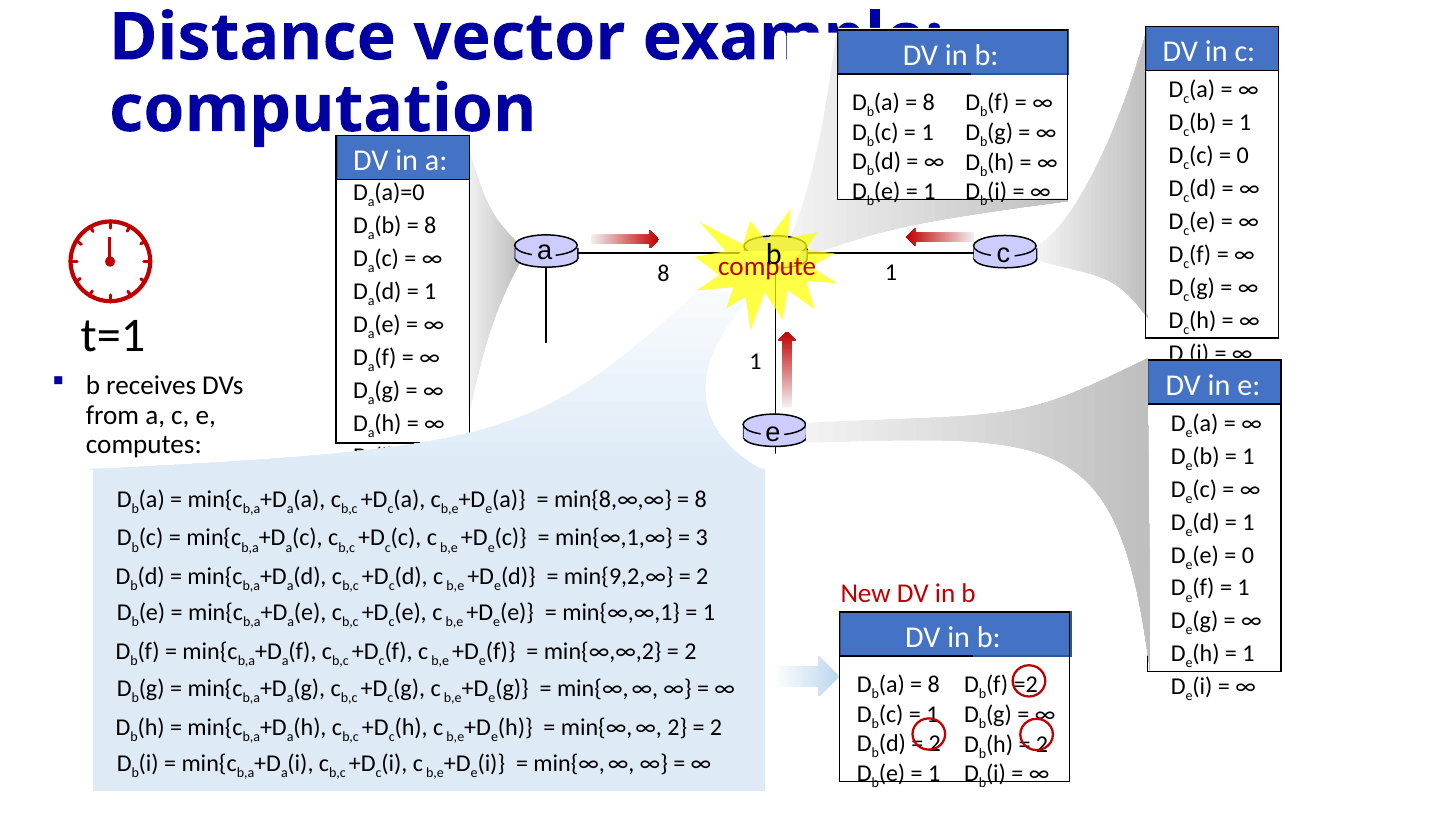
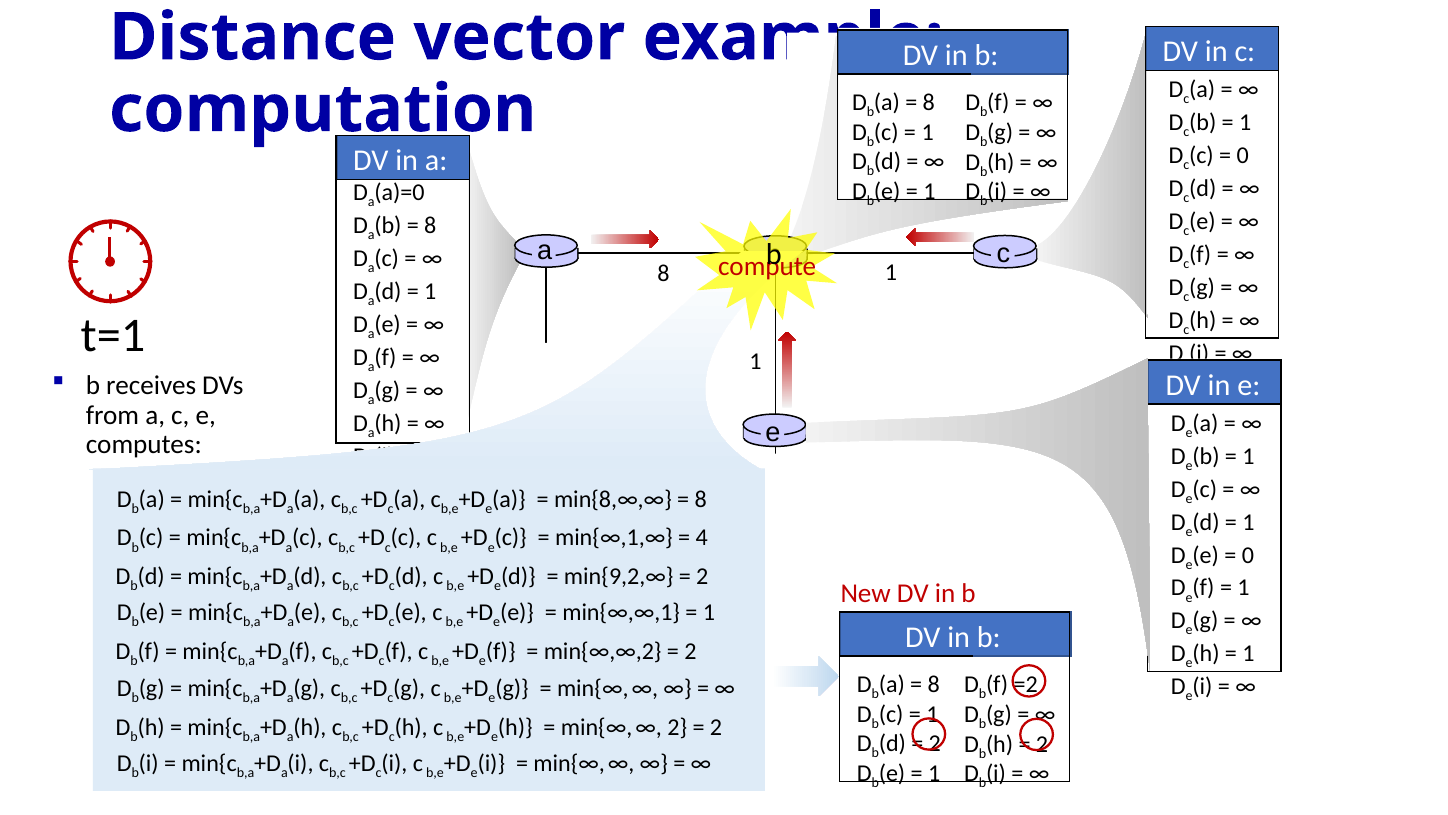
3: 3 -> 4 (702, 538)
